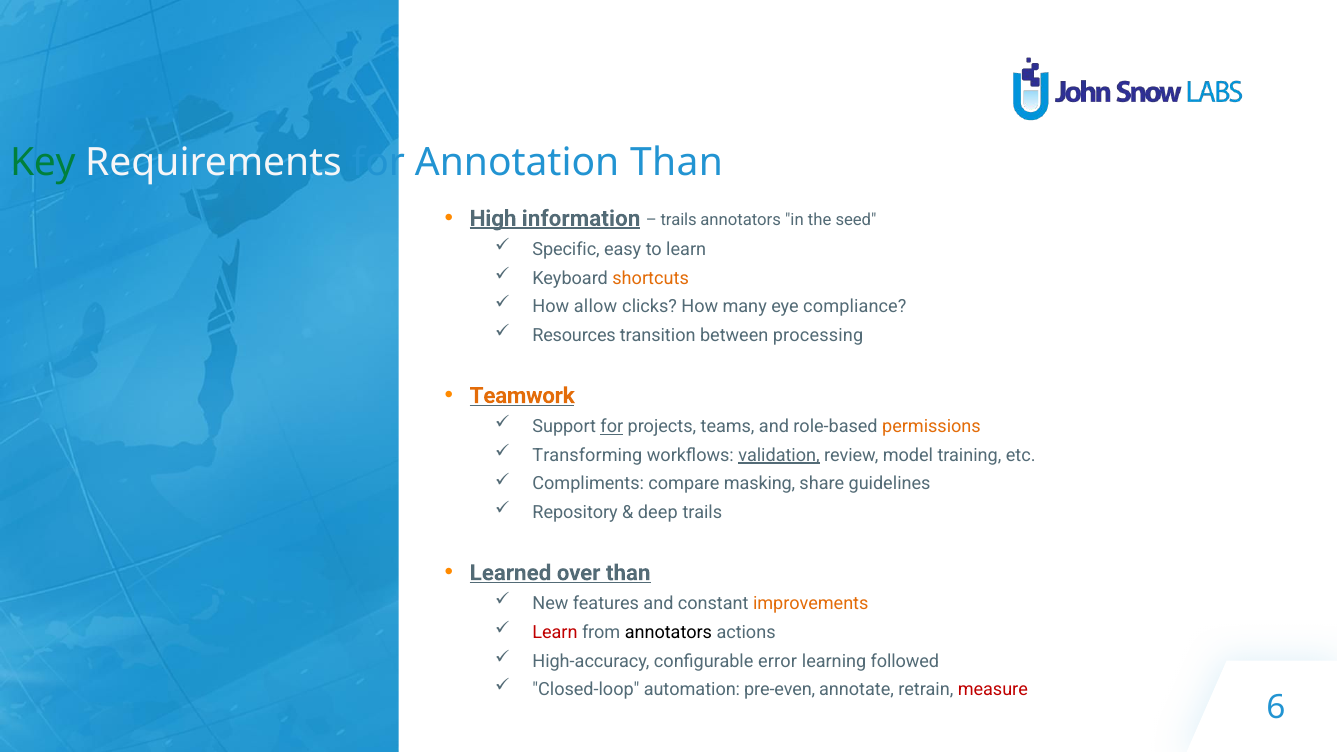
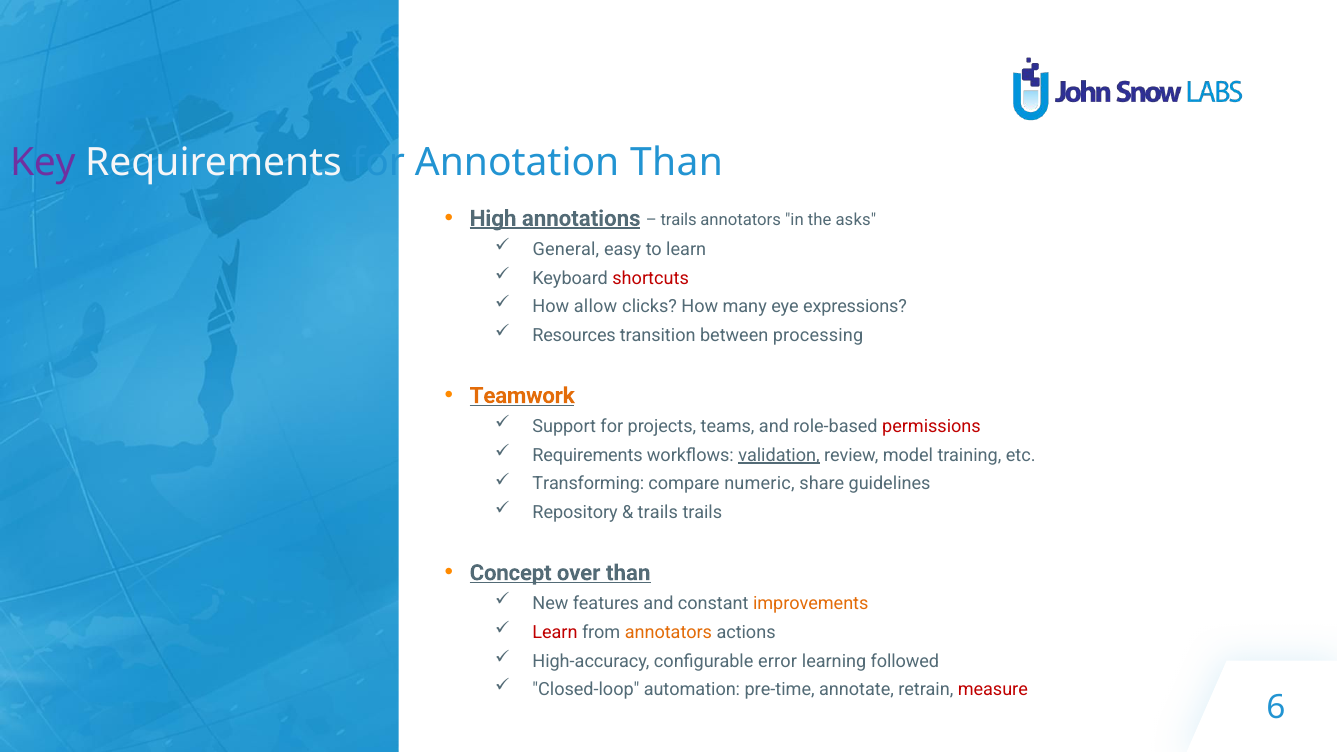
Key colour: green -> purple (43, 163)
information: information -> annotations (581, 218)
seed: seed -> asks (856, 220)
Specific: Specific -> General (566, 249)
shortcuts colour: orange -> red (651, 278)
compliance: compliance -> expressions (855, 307)
for underline: present -> none (612, 427)
permissions colour: orange -> red (931, 427)
Transforming: Transforming -> Requirements (588, 455)
Compliments: Compliments -> Transforming (588, 484)
masking: masking -> numeric (759, 484)
deep: deep -> trails (658, 513)
Learned: Learned -> Concept (511, 573)
annotators colour: black -> orange (668, 632)
pre-even: pre-even -> pre-time (780, 690)
